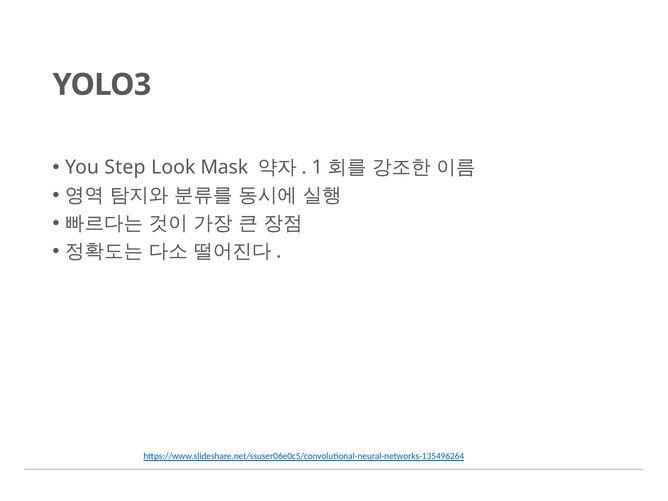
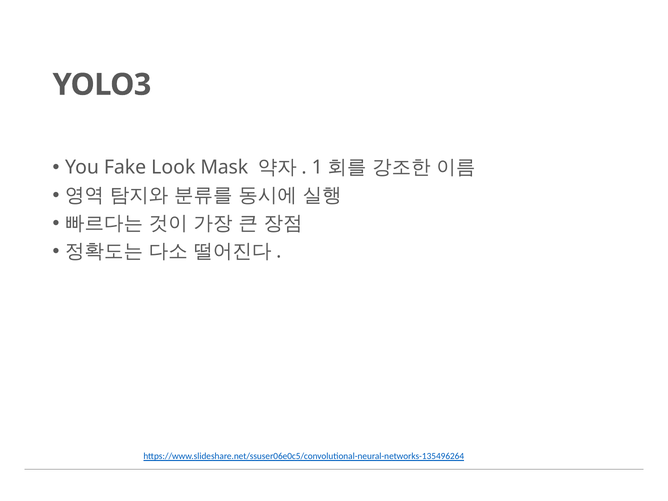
Step: Step -> Fake (125, 167)
